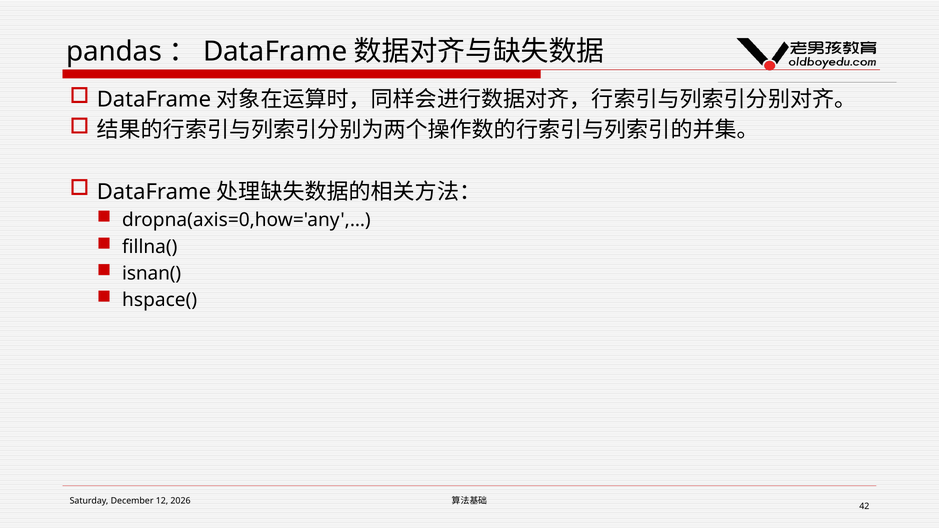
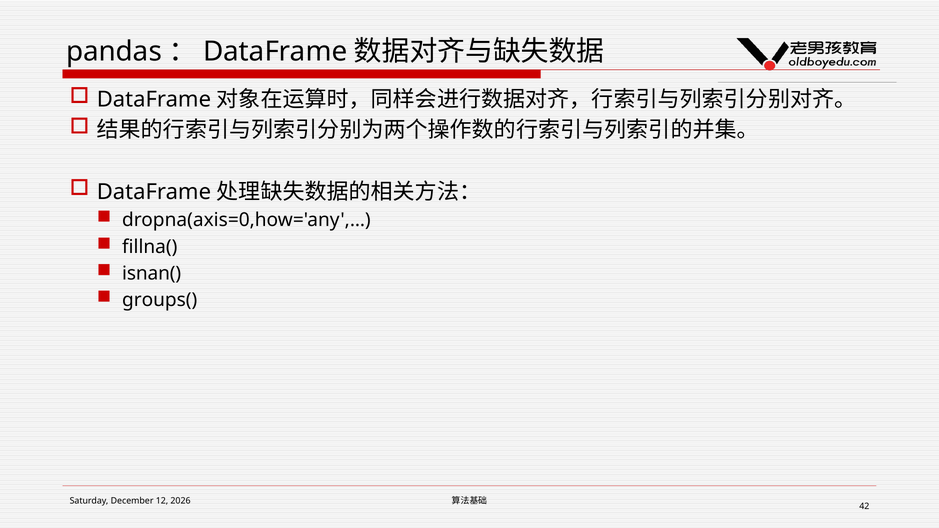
hspace(: hspace( -> groups( (160, 300)
